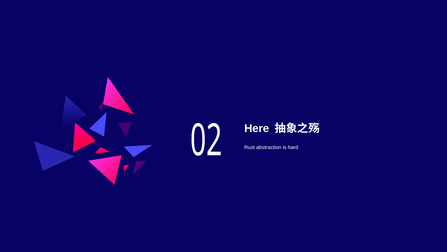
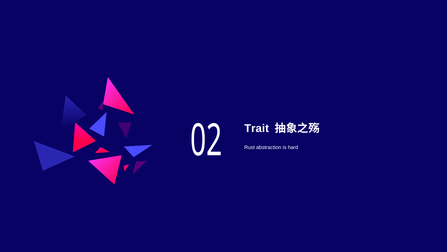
Here: Here -> Trait (257, 128)
